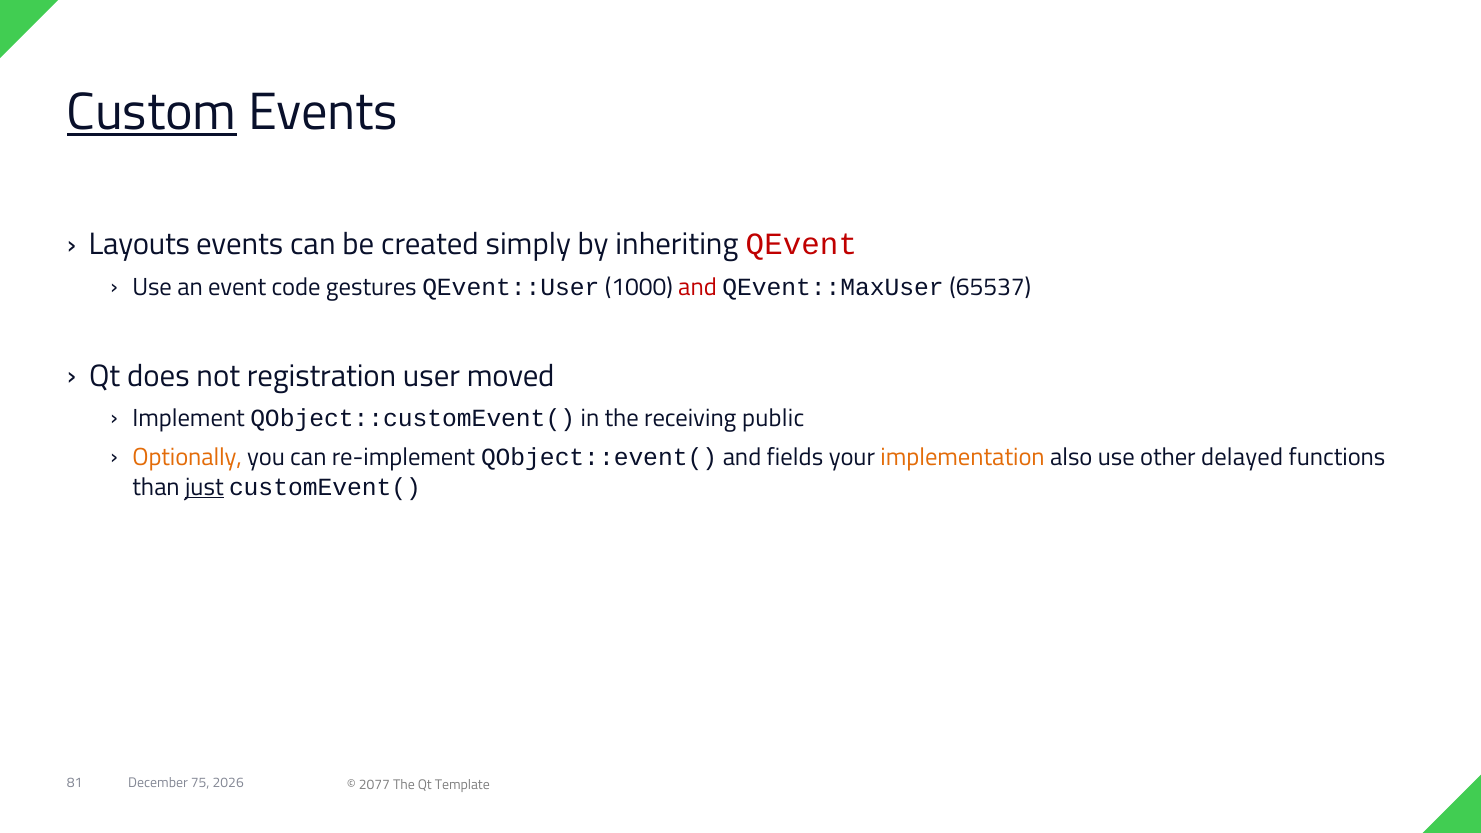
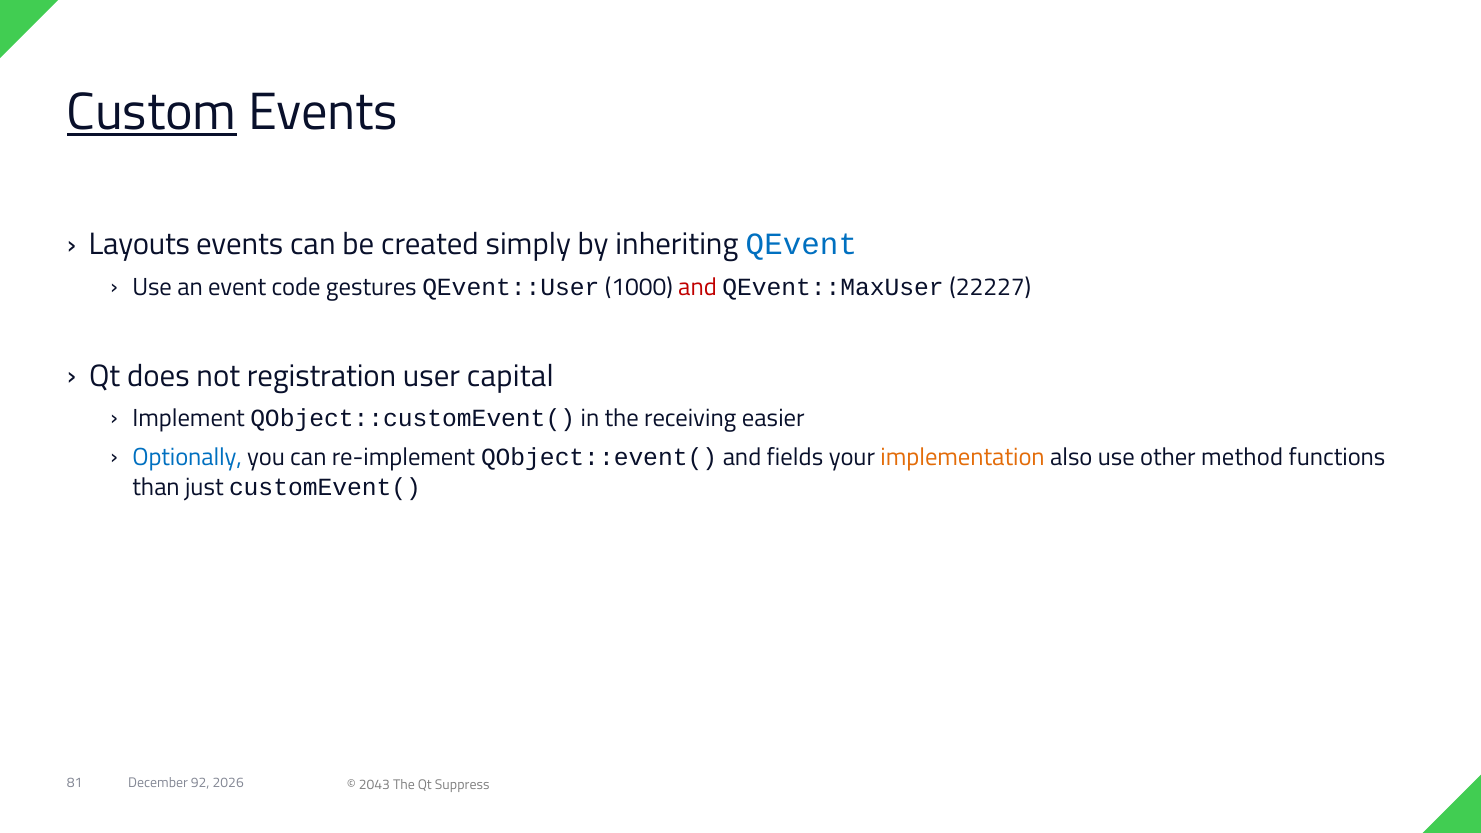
QEvent colour: red -> blue (801, 245)
65537: 65537 -> 22227 (990, 287)
moved: moved -> capital (510, 376)
public: public -> easier (773, 418)
Optionally colour: orange -> blue (187, 457)
delayed: delayed -> method (1242, 457)
just underline: present -> none (204, 487)
75: 75 -> 92 (200, 783)
2077: 2077 -> 2043 (374, 785)
Template: Template -> Suppress (462, 785)
